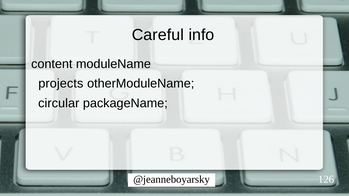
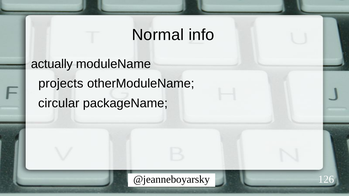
Careful: Careful -> Normal (158, 35)
content: content -> actually (52, 64)
